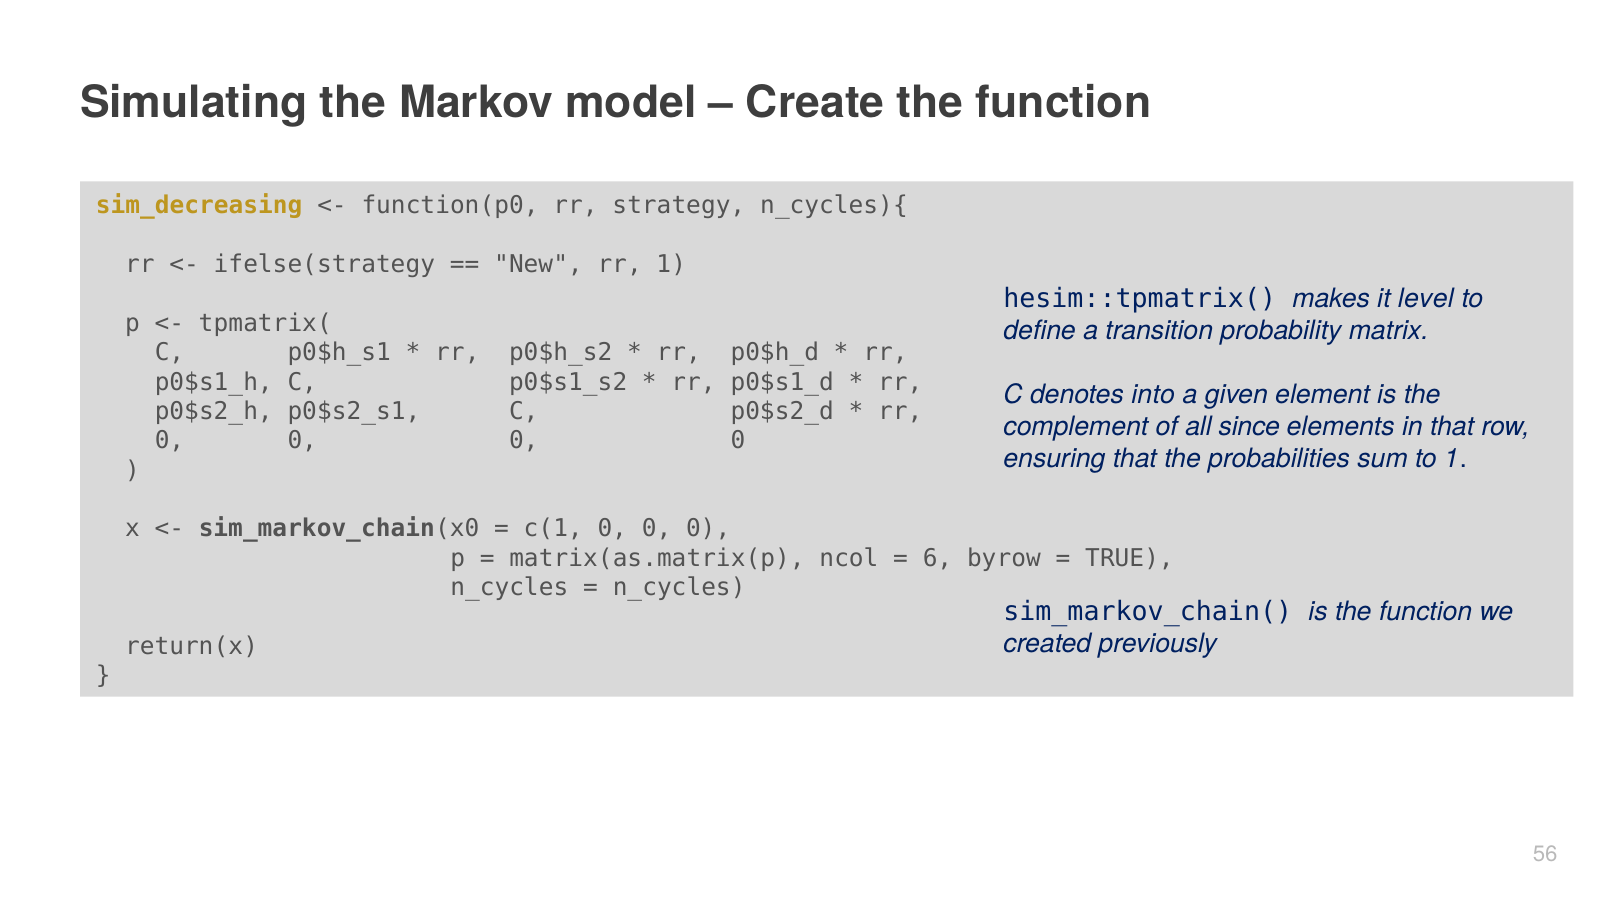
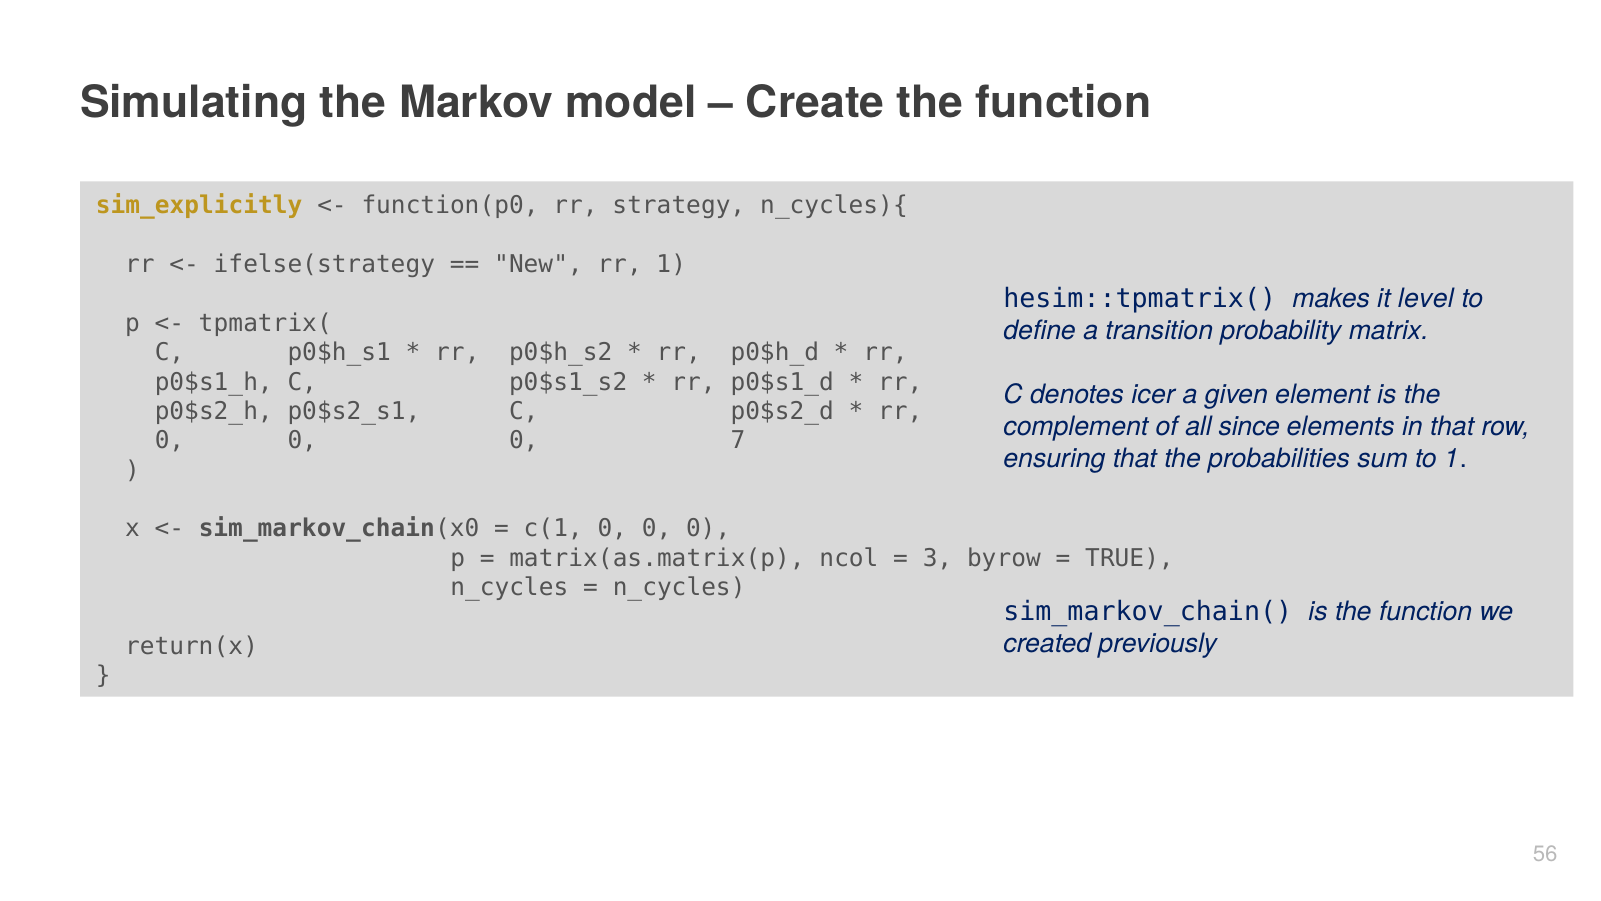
sim_decreasing: sim_decreasing -> sim_explicitly (199, 206)
into: into -> icer (1153, 395)
0 0 0 0: 0 -> 7 (738, 441)
6: 6 -> 3 (937, 558)
